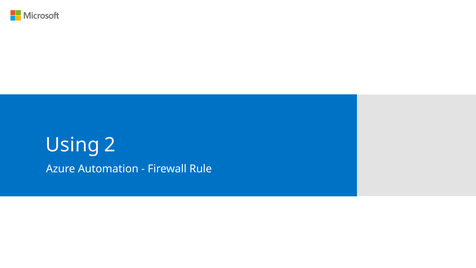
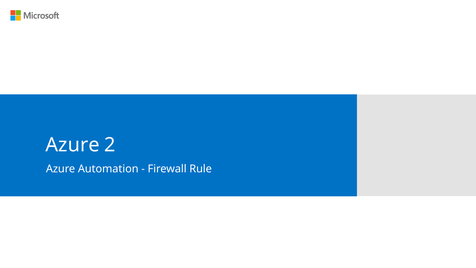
Using: Using -> Azure (73, 145)
